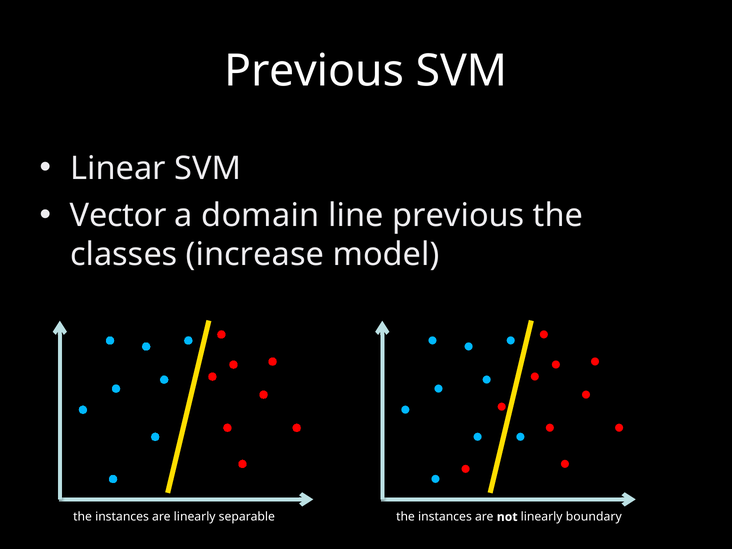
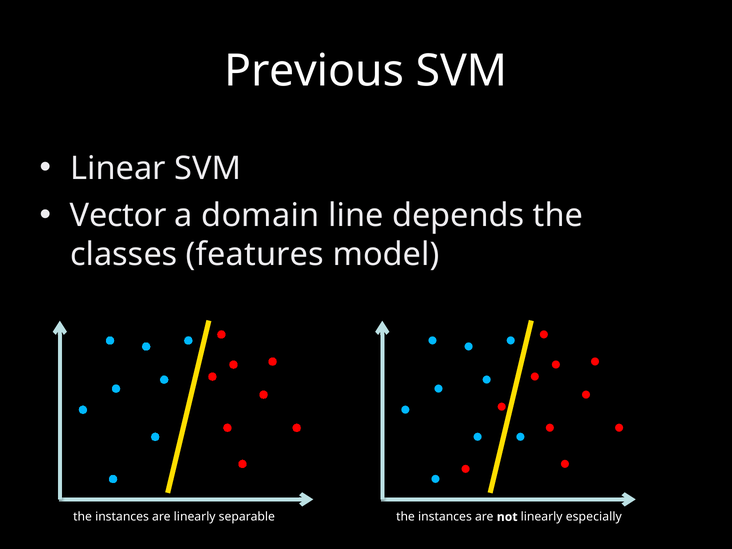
line previous: previous -> depends (458, 216)
increase: increase -> features (255, 255)
boundary: boundary -> especially (594, 517)
